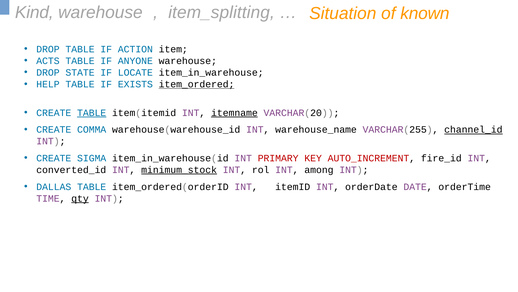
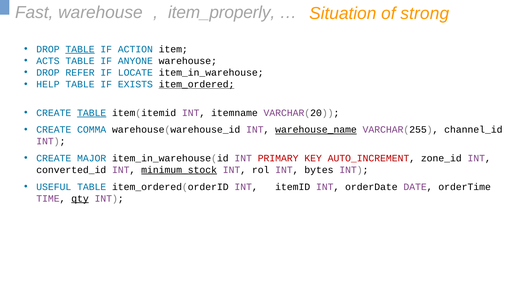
Kind: Kind -> Fast (34, 12)
item_splitting: item_splitting -> item_properly (222, 12)
known: known -> strong (425, 13)
TABLE underline: none -> present (80, 49)
STATE: STATE -> REFER (80, 72)
itemname underline: present -> none (234, 113)
warehouse_name underline: none -> present (316, 129)
channel_id underline: present -> none (473, 129)
SIGMA: SIGMA -> MAJOR (92, 158)
fire_id: fire_id -> zone_id (441, 158)
among: among -> bytes (319, 170)
DALLAS: DALLAS -> USEFUL (54, 186)
